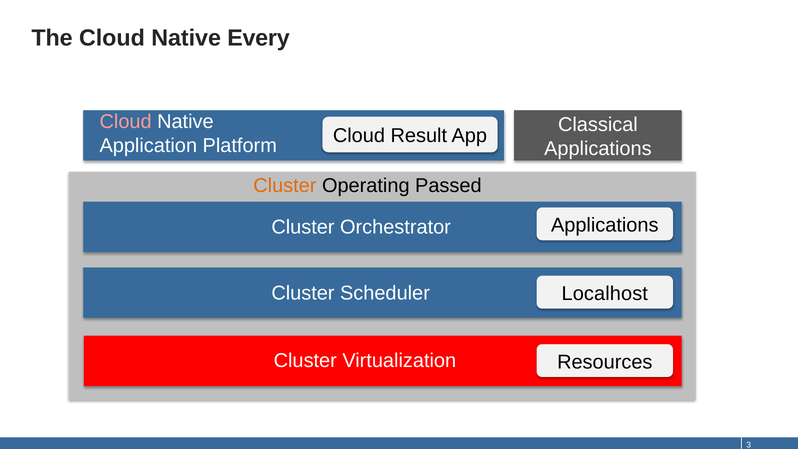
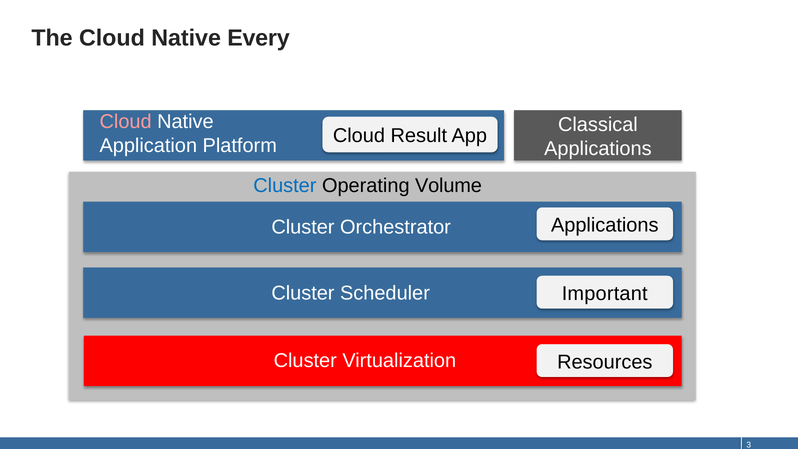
Cluster colour: orange -> blue (285, 185)
Passed: Passed -> Volume (448, 185)
Localhost: Localhost -> Important (605, 293)
